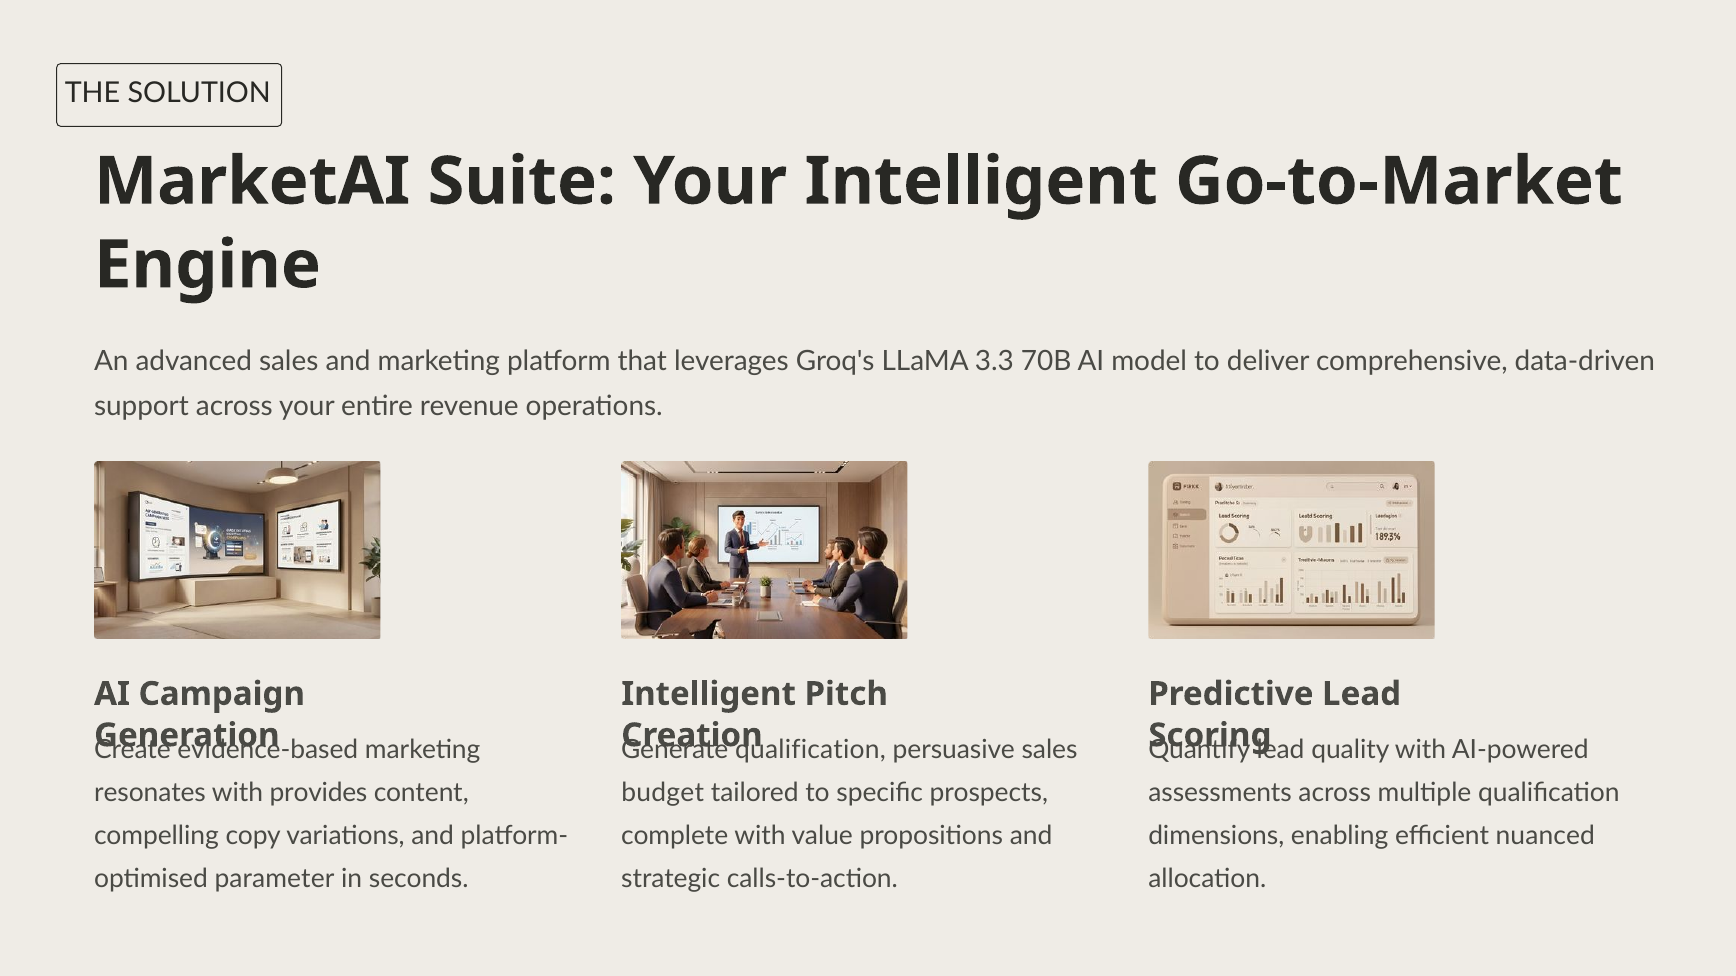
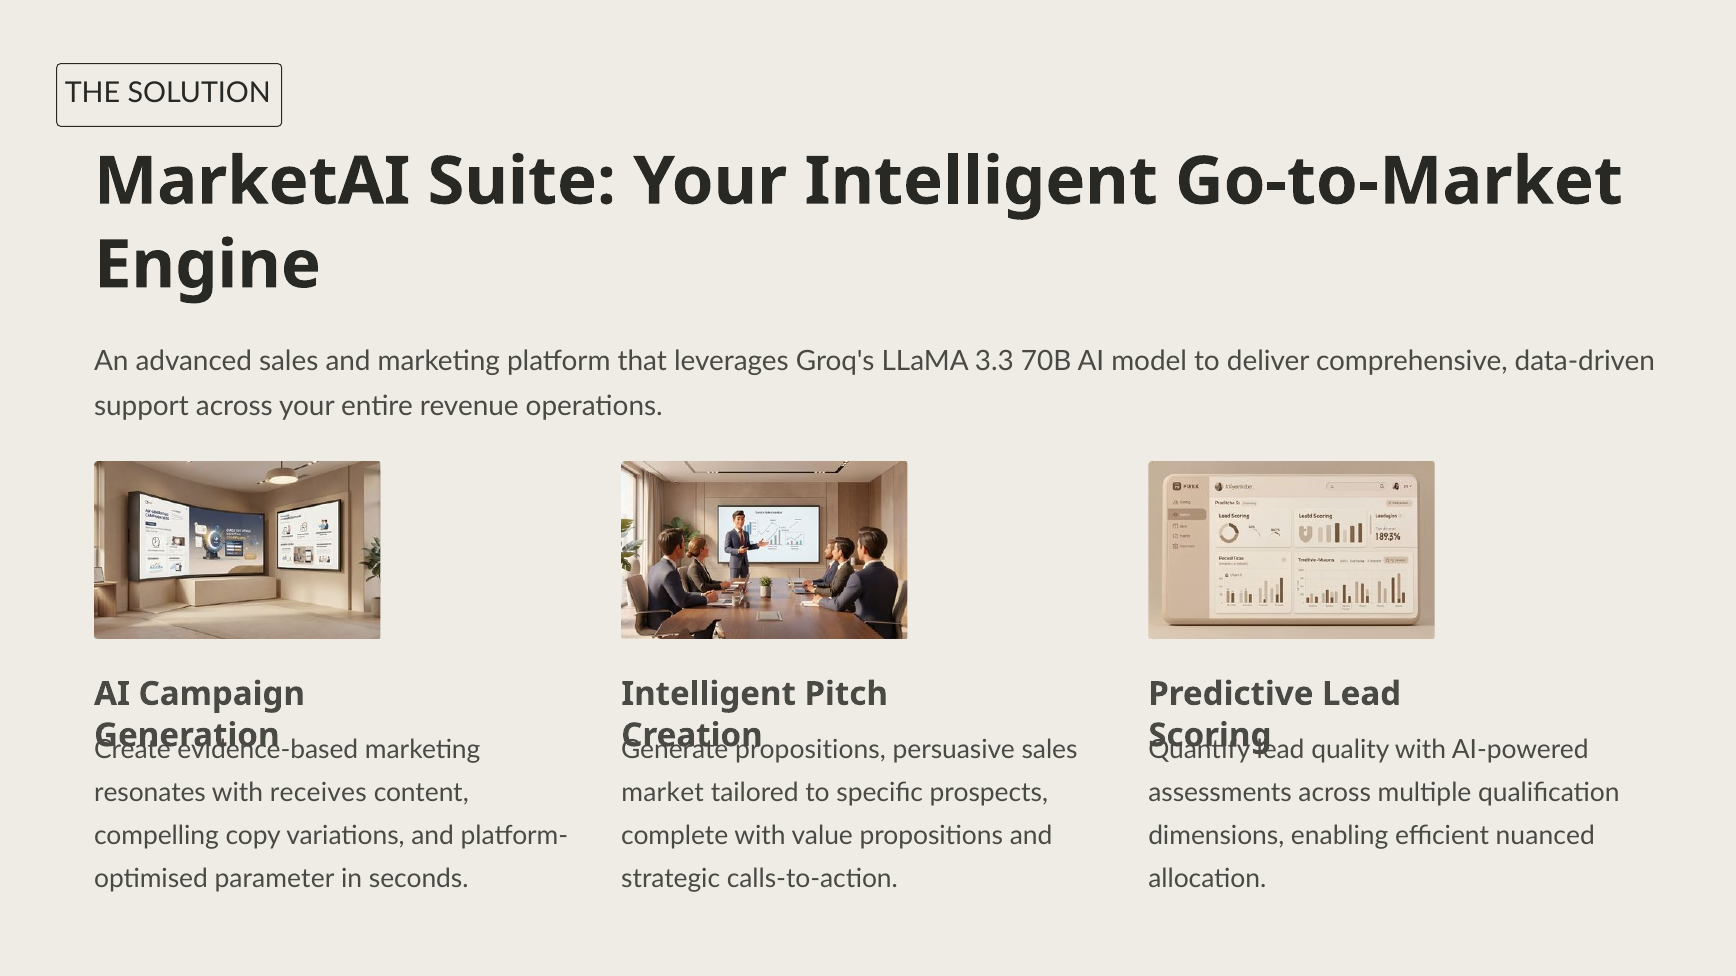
qualification: qualification -> propositions (811, 750)
provides: provides -> receives (318, 793)
budget: budget -> market (663, 793)
